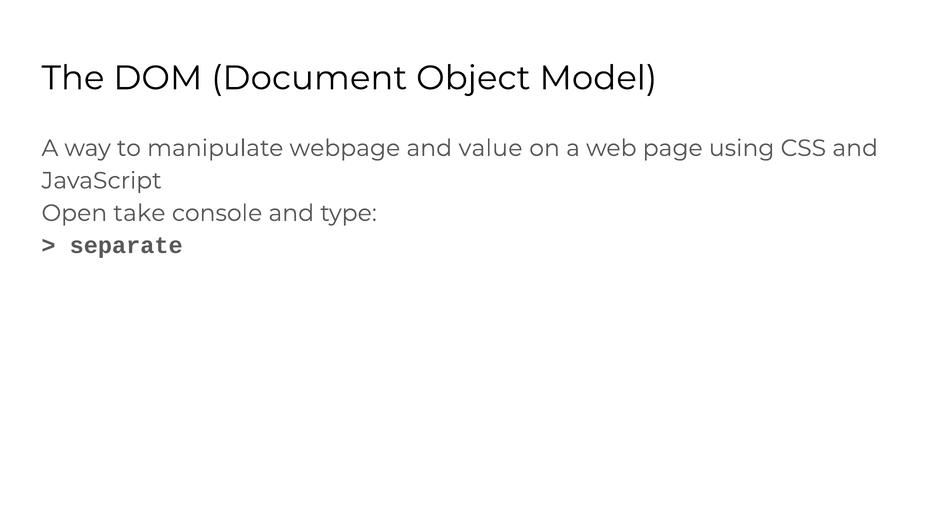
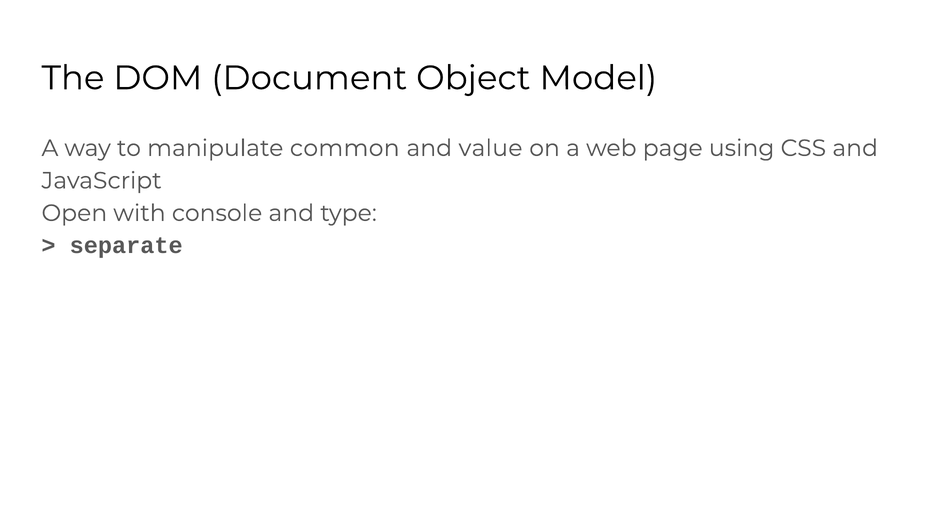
webpage: webpage -> common (345, 148)
take: take -> with (139, 213)
